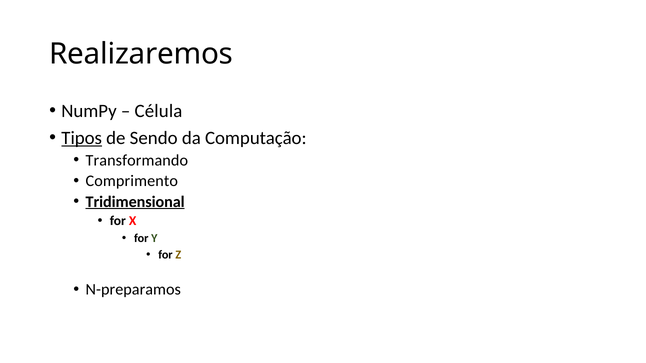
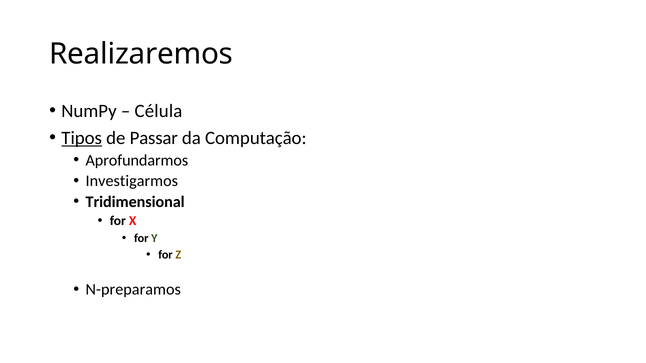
Sendo: Sendo -> Passar (154, 138)
Transformando: Transformando -> Aprofundarmos (137, 160)
Comprimento: Comprimento -> Investigarmos (132, 181)
Tridimensional underline: present -> none (135, 202)
